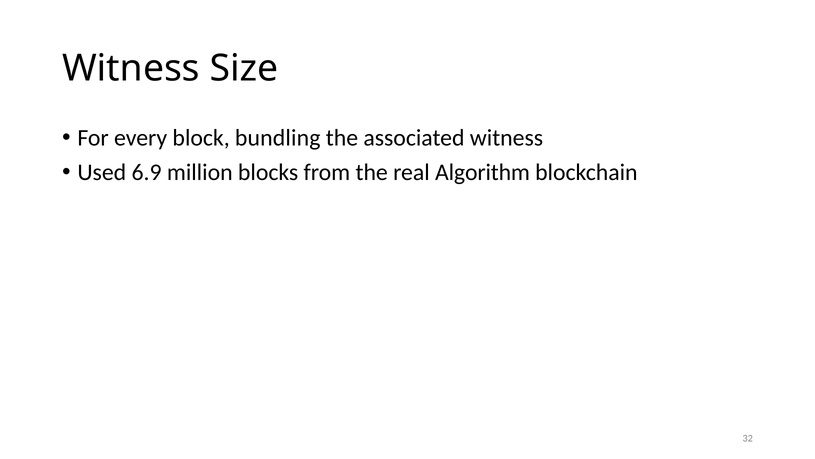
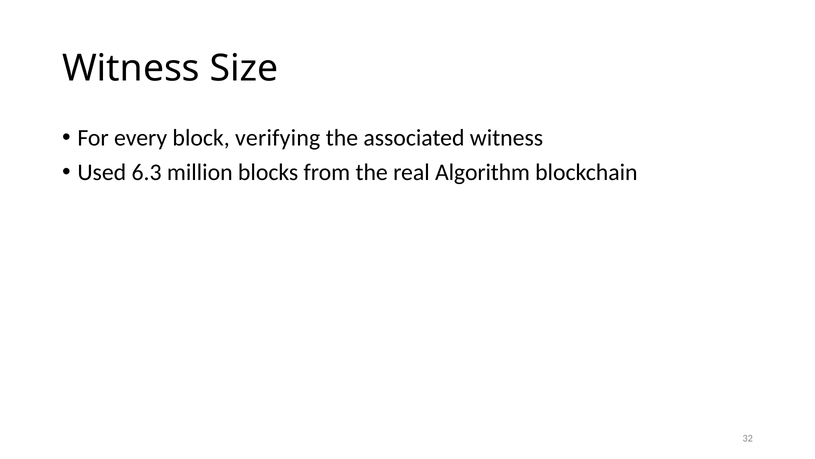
bundling: bundling -> verifying (278, 138)
6.9: 6.9 -> 6.3 (147, 172)
